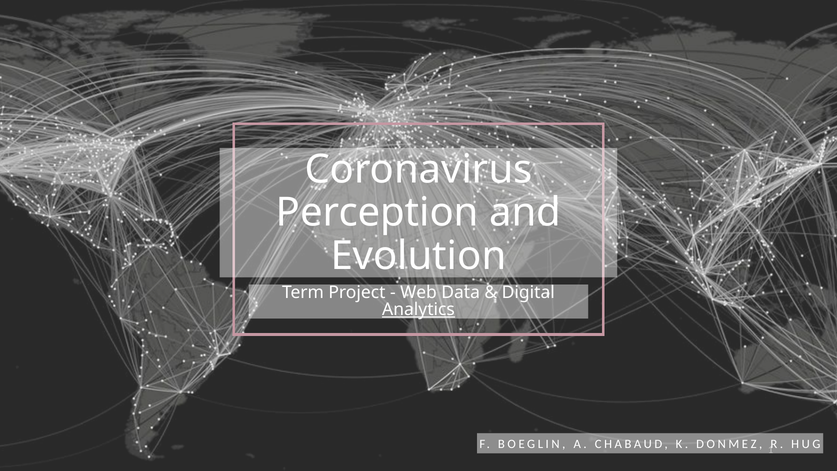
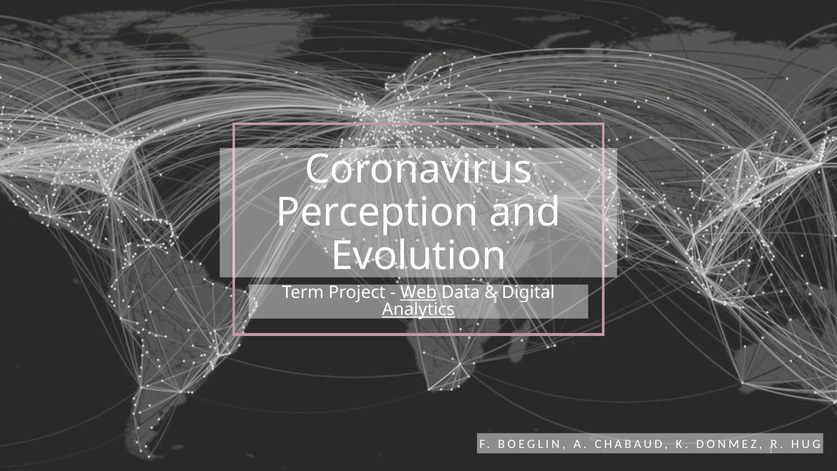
Web underline: none -> present (418, 292)
